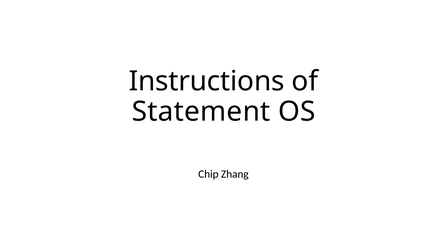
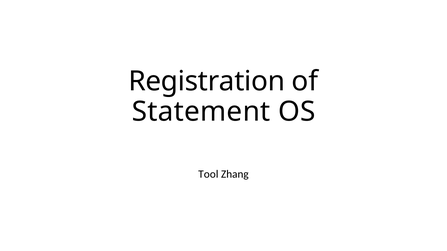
Instructions: Instructions -> Registration (207, 82)
Chip: Chip -> Tool (208, 175)
